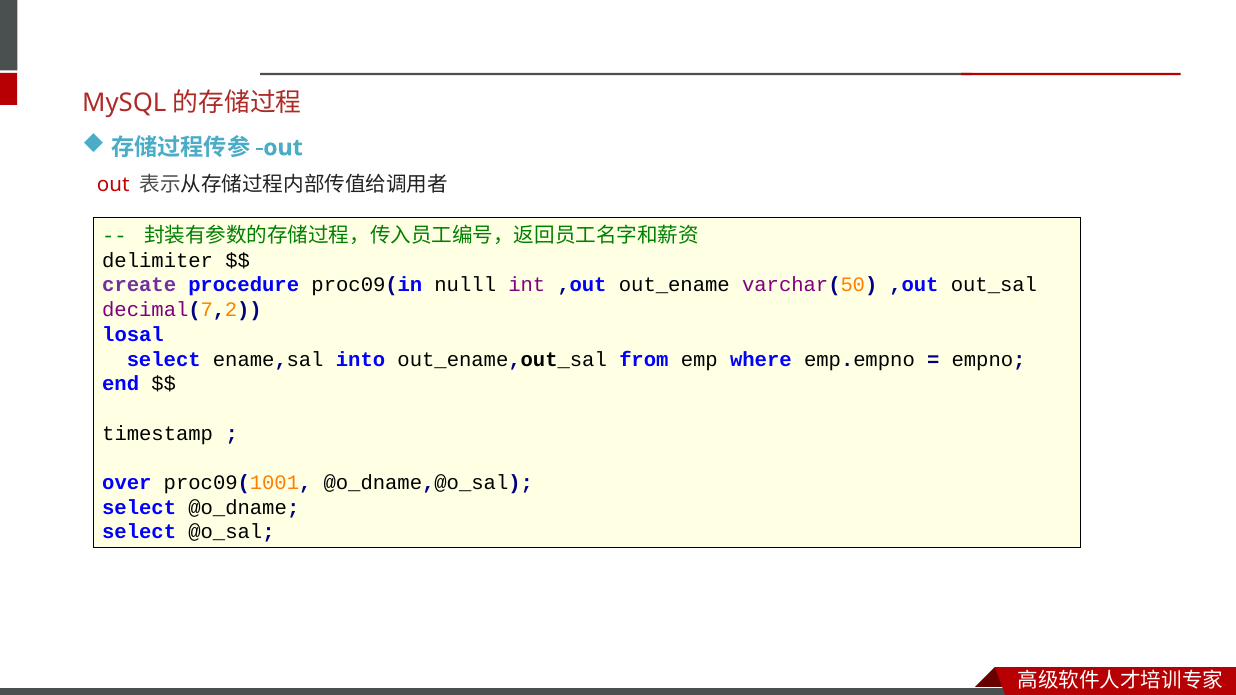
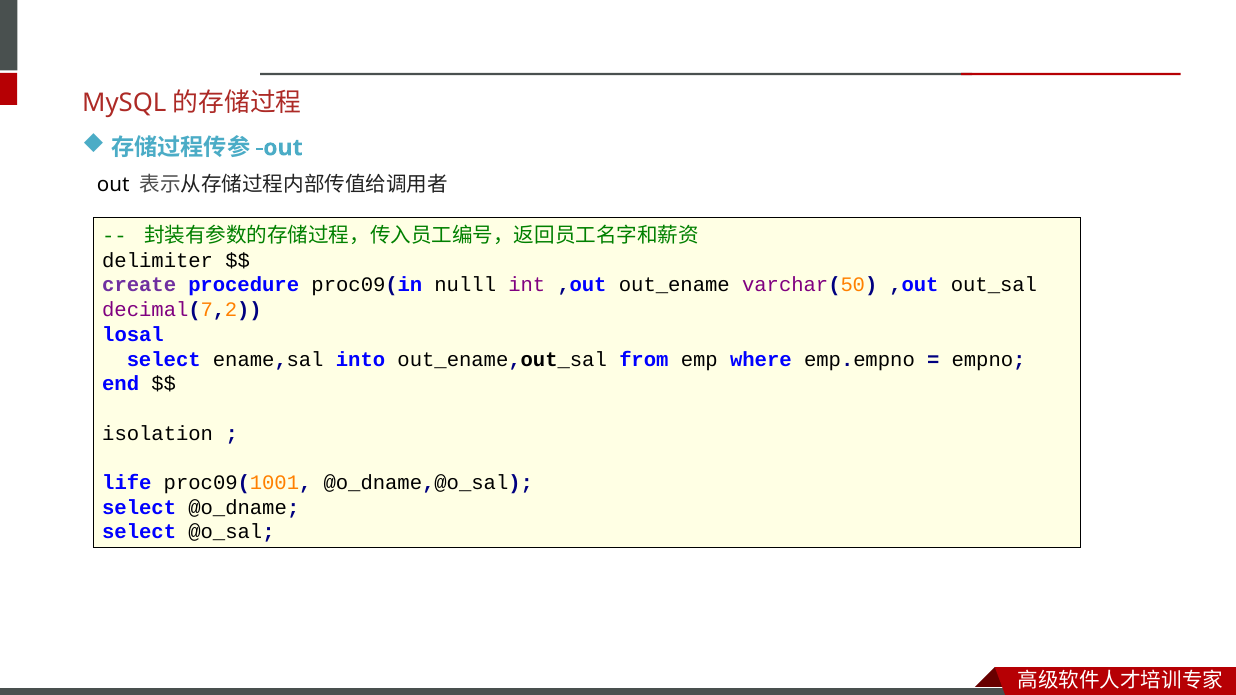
out colour: red -> black (113, 184)
timestamp: timestamp -> isolation (158, 434)
over: over -> life (127, 483)
